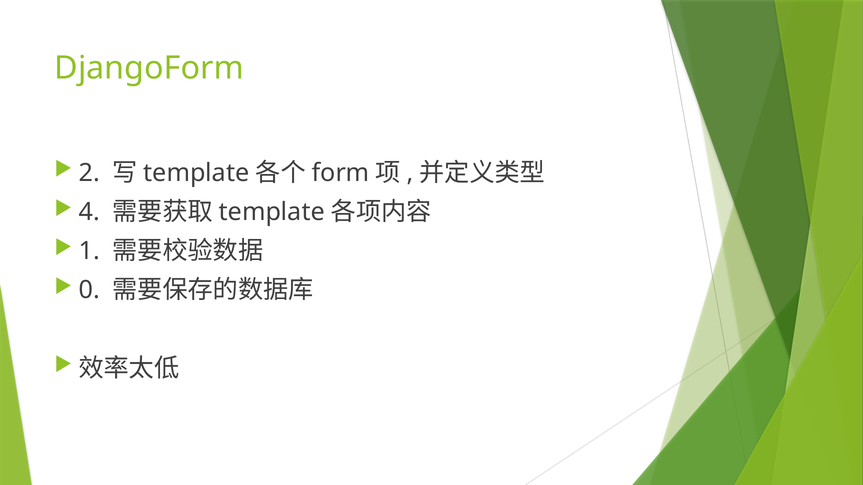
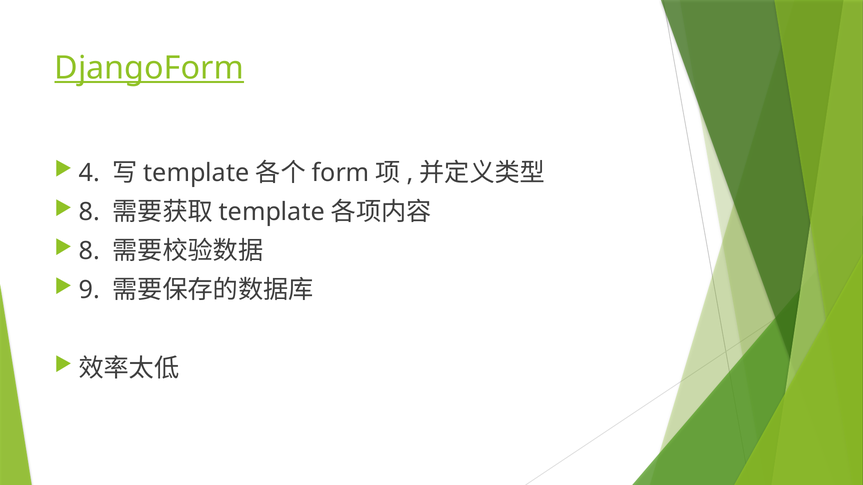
DjangoForm underline: none -> present (149, 68)
2: 2 -> 4 (89, 173)
4: 4 -> 8 (89, 212)
1: 1 -> 8 (89, 251)
0: 0 -> 9 (89, 290)
